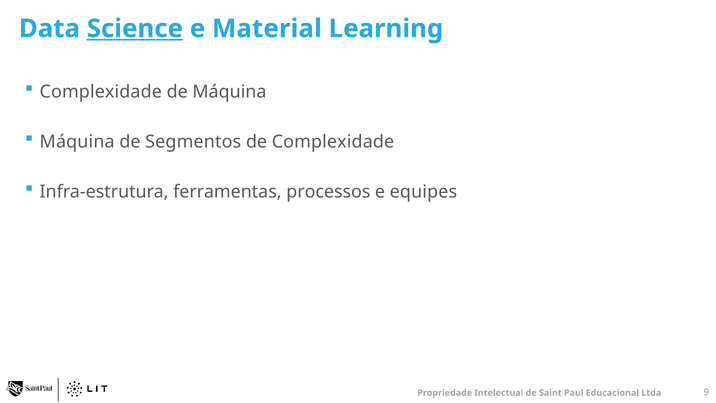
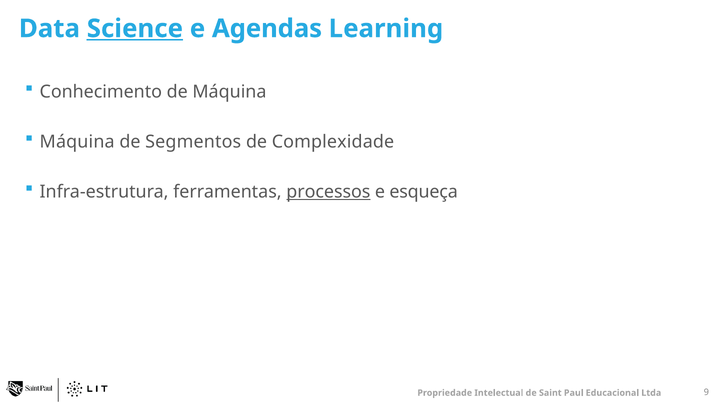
Material: Material -> Agendas (267, 29)
Complexidade: Complexidade -> Conhecimento (101, 92)
processos underline: none -> present (328, 192)
equipes: equipes -> esqueça (424, 192)
